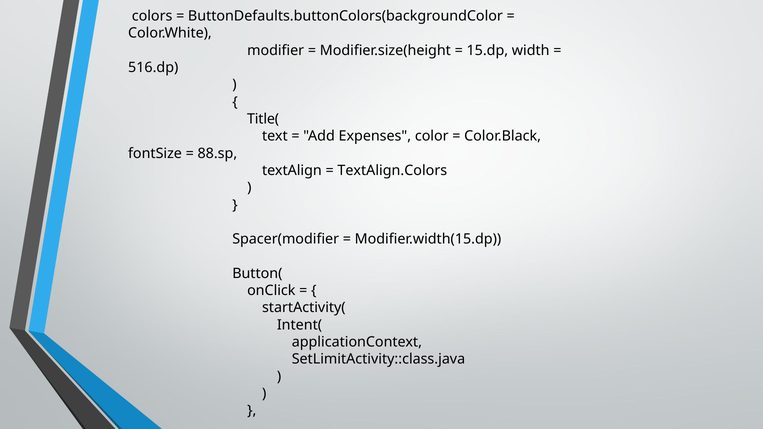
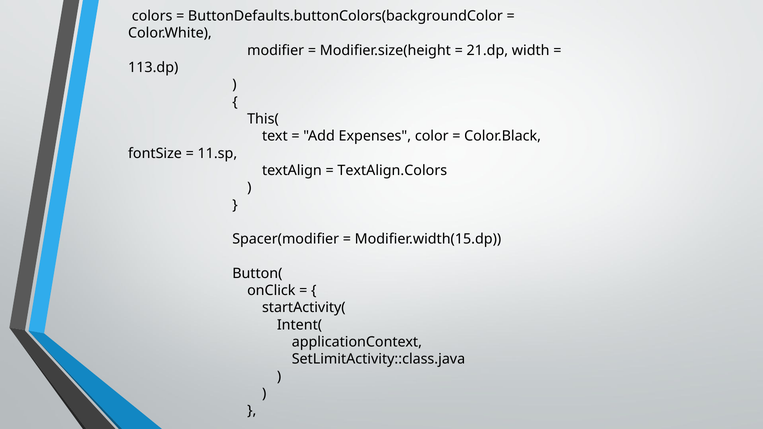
15.dp: 15.dp -> 21.dp (487, 50)
516.dp: 516.dp -> 113.dp (153, 68)
Title(: Title( -> This( (263, 119)
88.sp: 88.sp -> 11.sp (217, 153)
